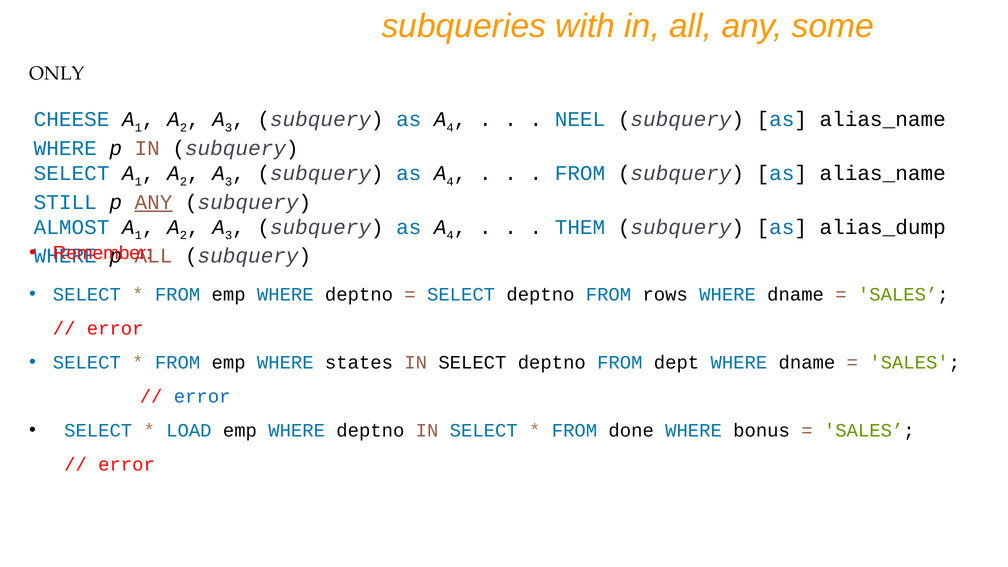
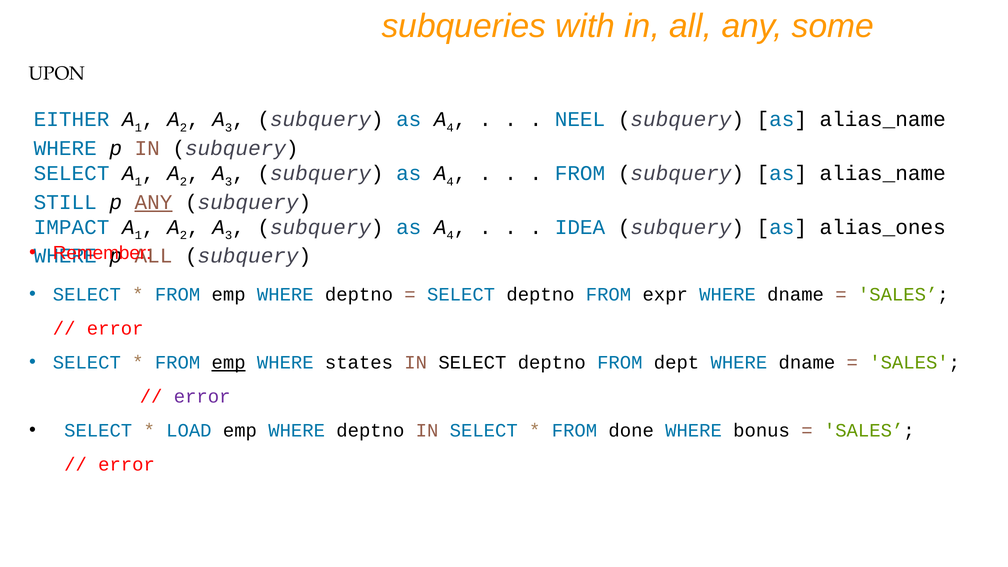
ONLY: ONLY -> UPON (57, 74)
CHEESE: CHEESE -> EITHER (72, 120)
ALMOST: ALMOST -> IMPACT (72, 227)
THEM: THEM -> IDEA (580, 227)
alias_dump: alias_dump -> alias_ones (883, 227)
rows: rows -> expr (665, 295)
emp underline: none -> present (229, 363)
error colour: blue -> purple (202, 397)
